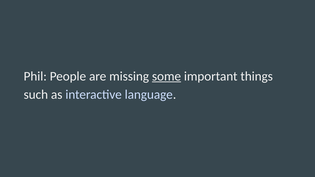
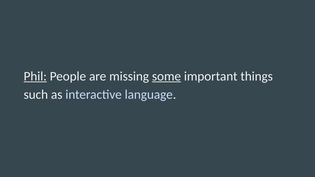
Phil underline: none -> present (35, 76)
